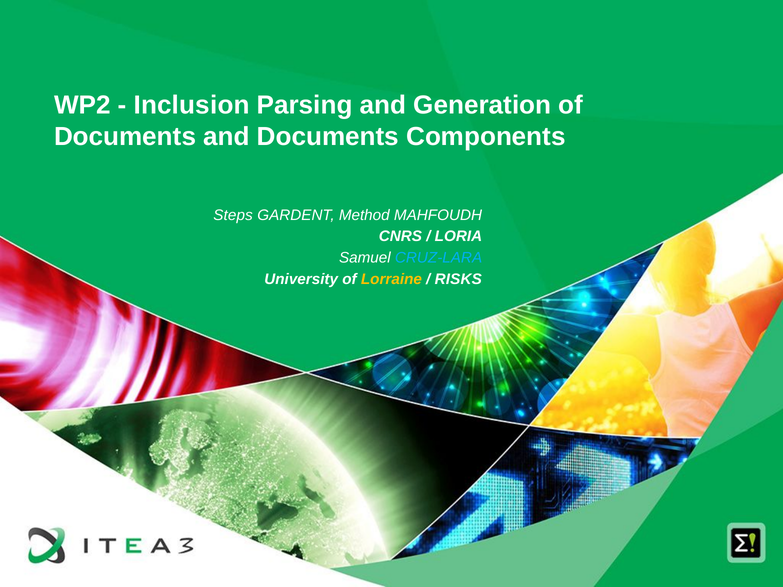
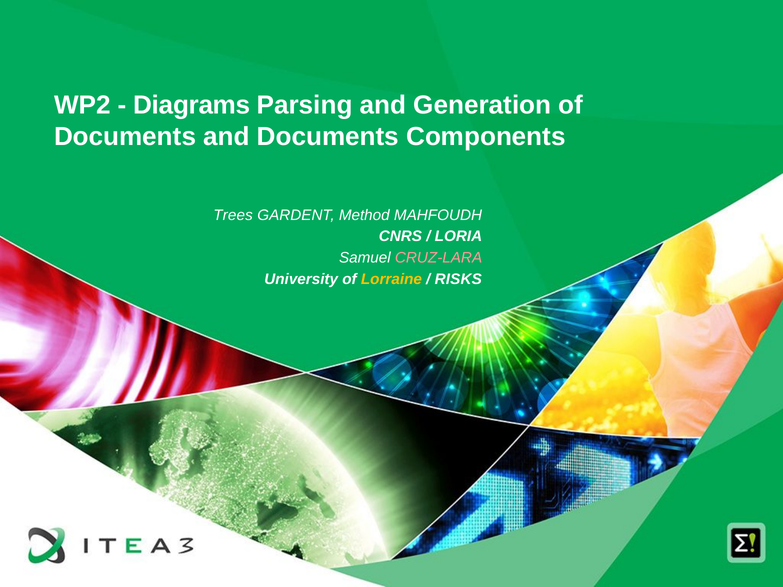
Inclusion: Inclusion -> Diagrams (192, 105)
Steps: Steps -> Trees (233, 215)
CRUZ-LARA colour: light blue -> pink (439, 258)
